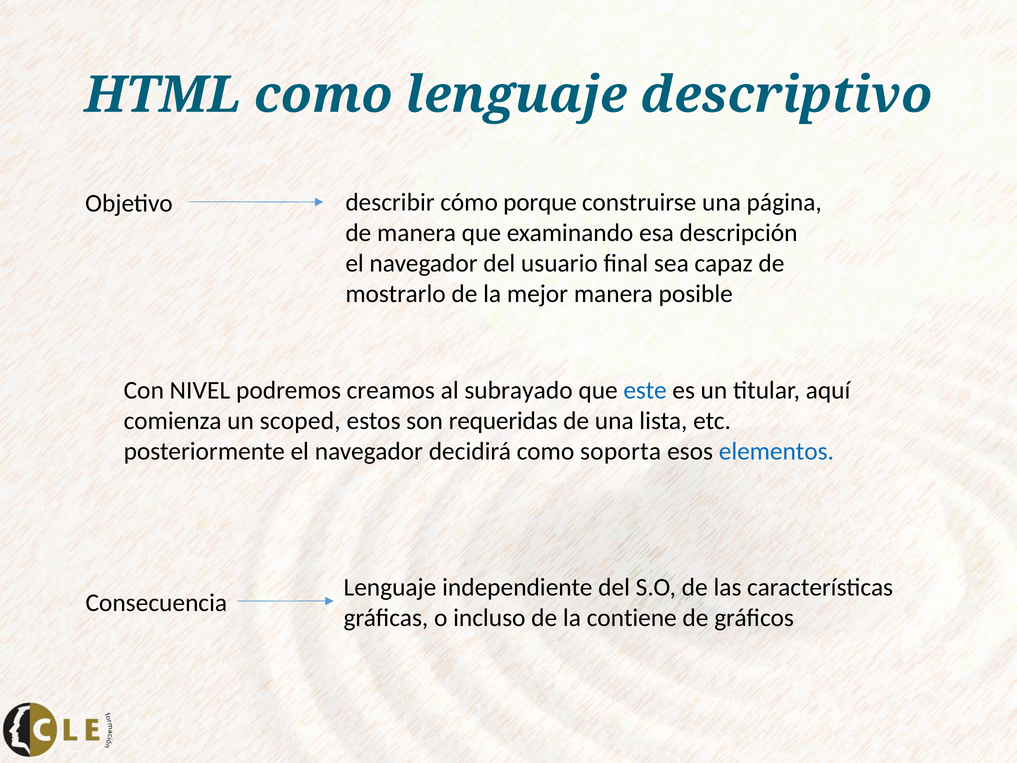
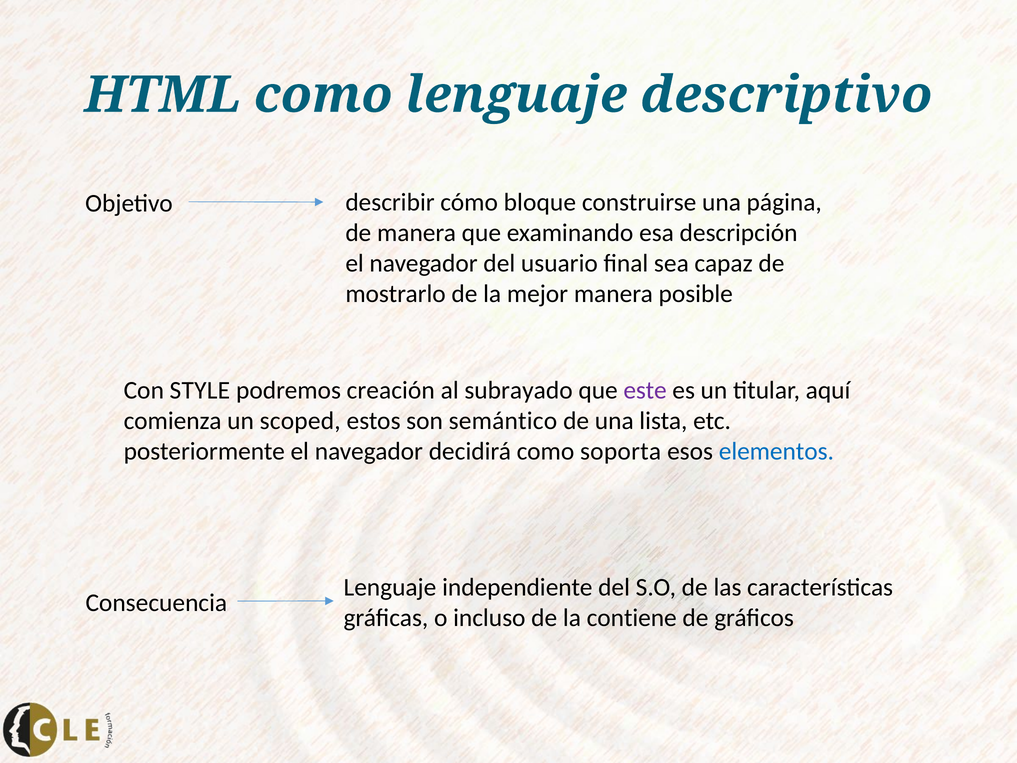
porque: porque -> bloque (540, 202)
NIVEL: NIVEL -> STYLE (200, 390)
creamos: creamos -> creación (391, 390)
este colour: blue -> purple (645, 390)
requeridas: requeridas -> semántico (503, 421)
